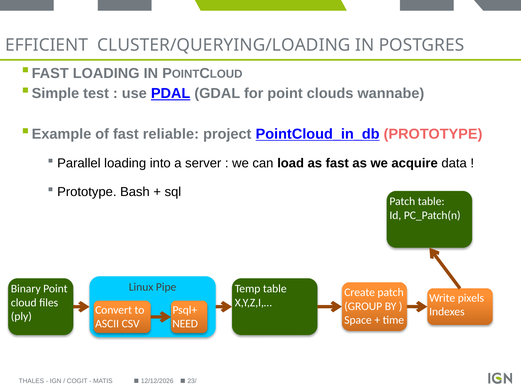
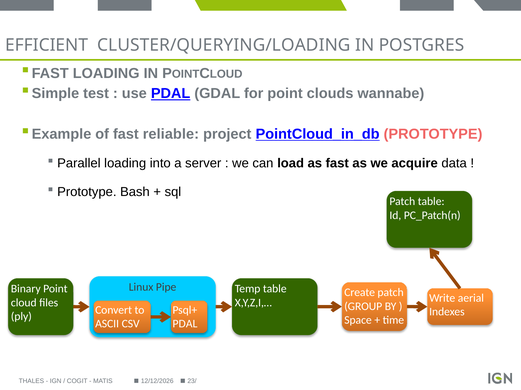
pixels: pixels -> aerial (471, 299)
NEED: NEED -> PDAL (185, 324)
